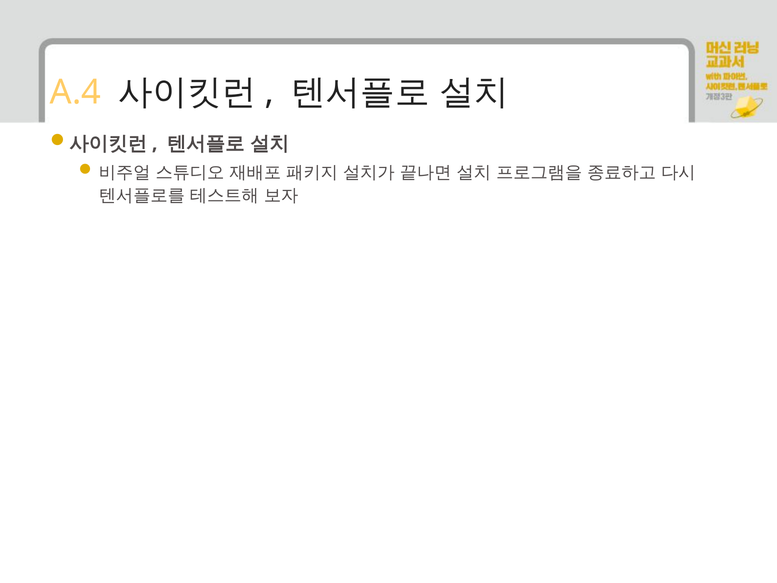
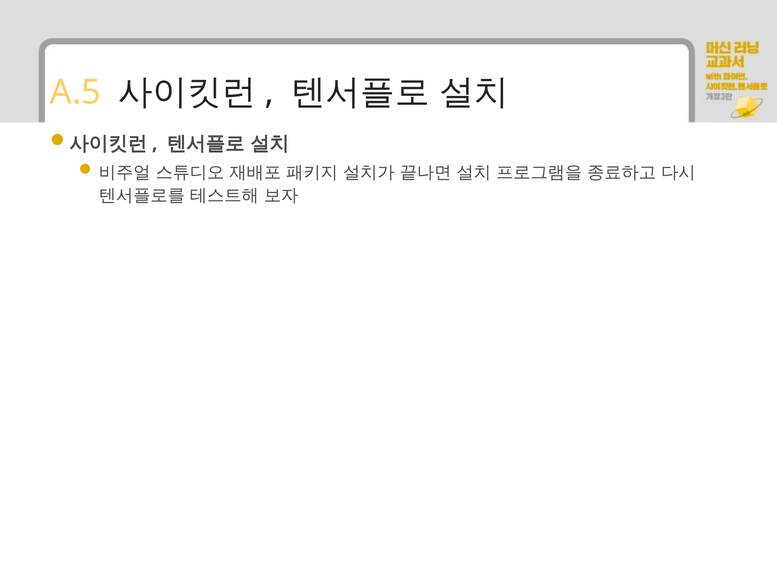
A.4: A.4 -> A.5 (76, 92)
